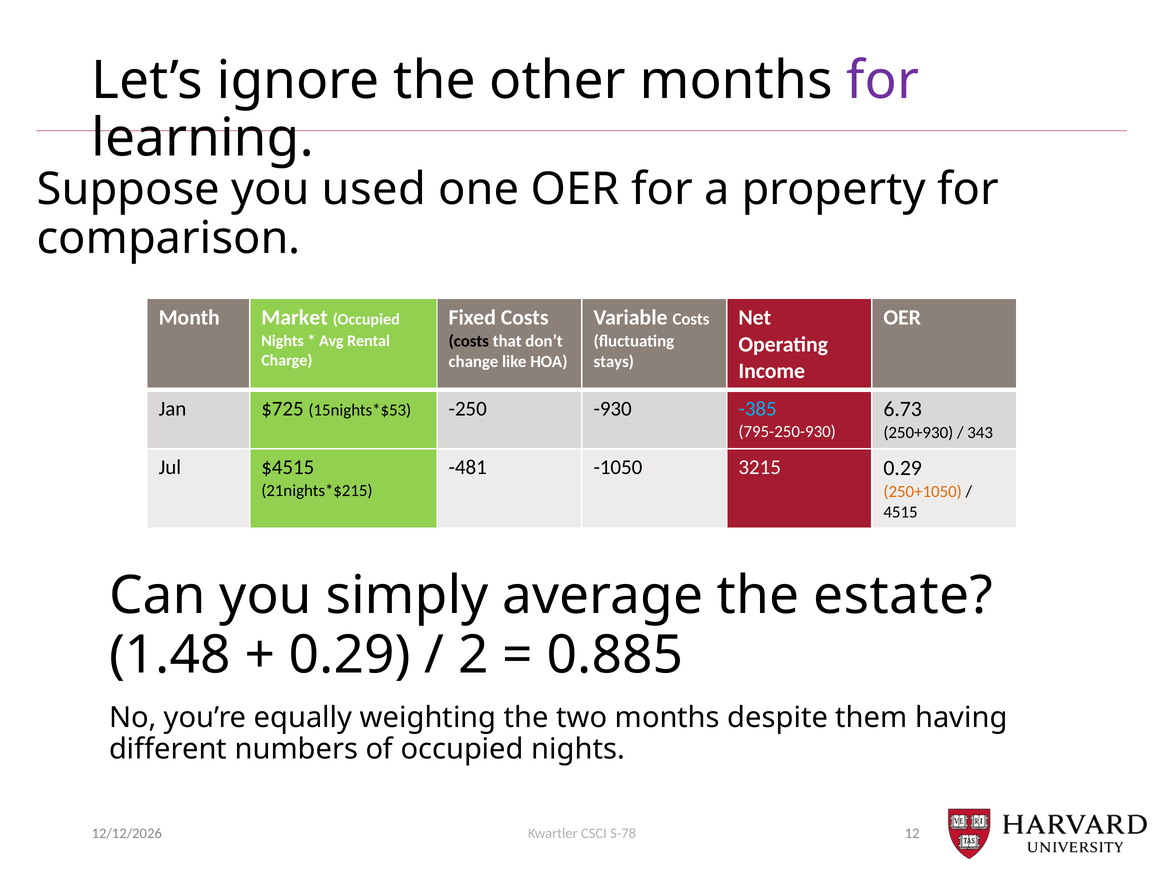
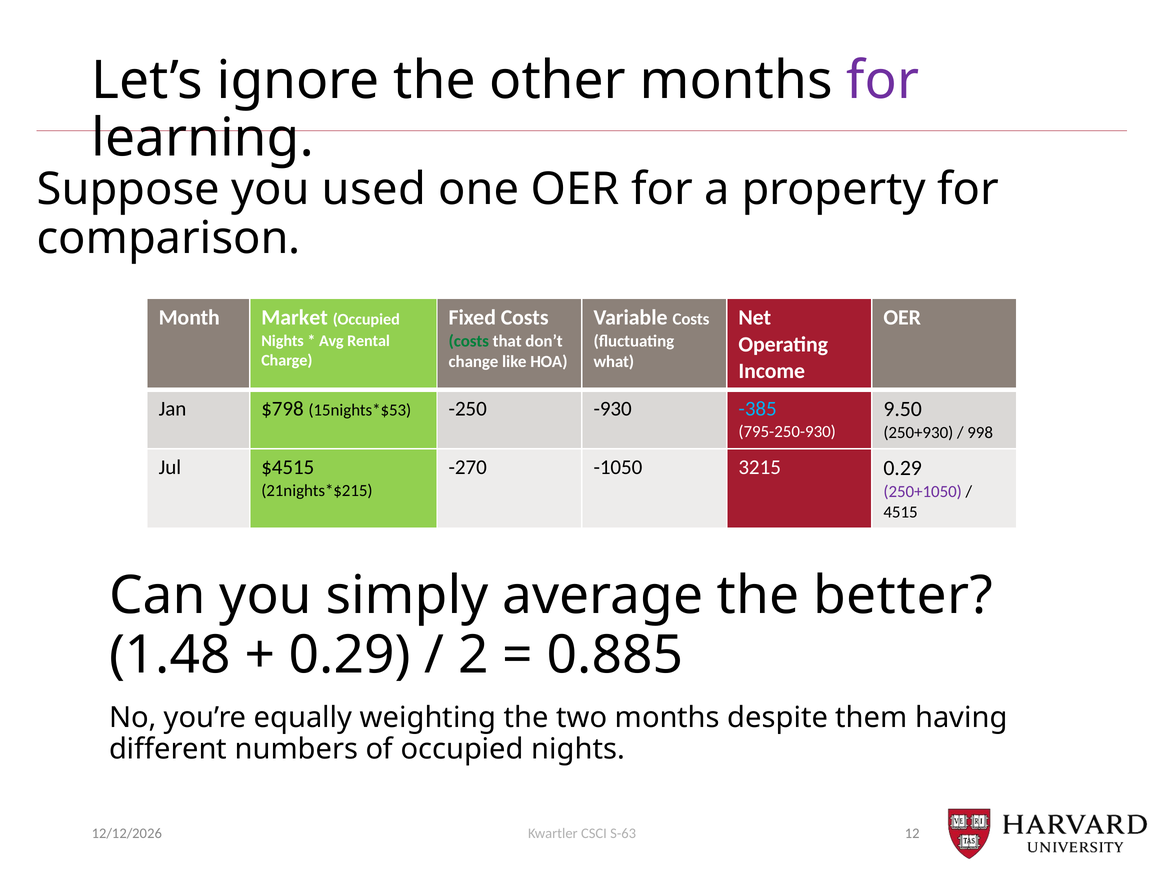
costs colour: black -> green (469, 341)
stays: stays -> what (614, 362)
$725: $725 -> $798 (282, 409)
6.73: 6.73 -> 9.50 (903, 409)
343: 343 -> 998 (980, 433)
-481: -481 -> -270 (468, 468)
250+1050 colour: orange -> purple (923, 492)
estate: estate -> better (903, 595)
S-78: S-78 -> S-63 (623, 833)
